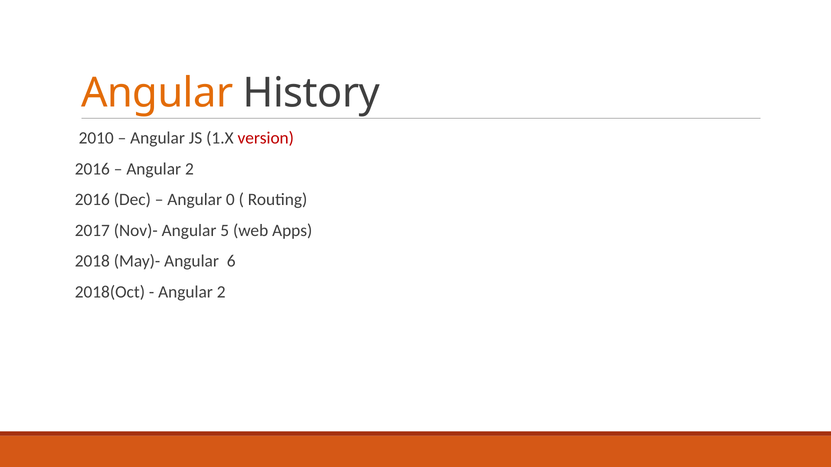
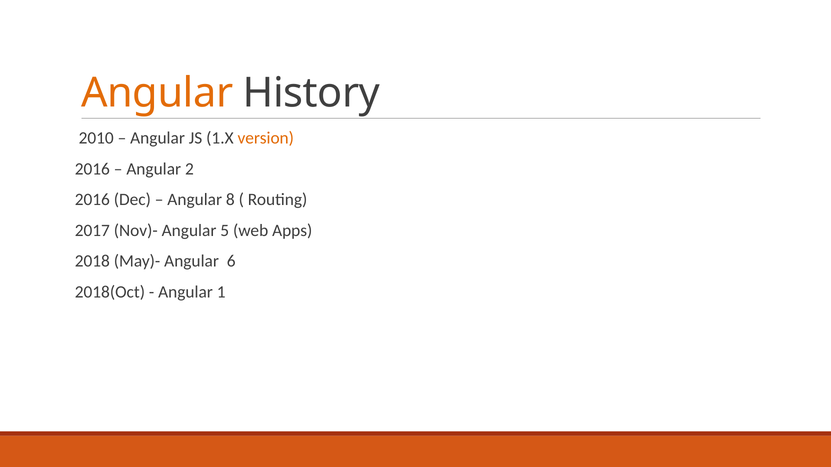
version colour: red -> orange (266, 138)
0: 0 -> 8 (230, 200)
2: 2 -> 1 (221, 292)
